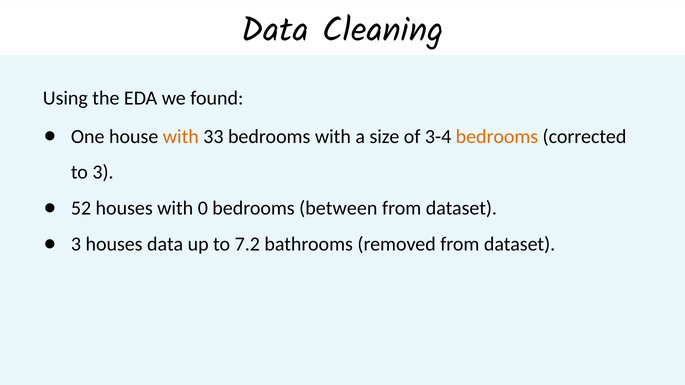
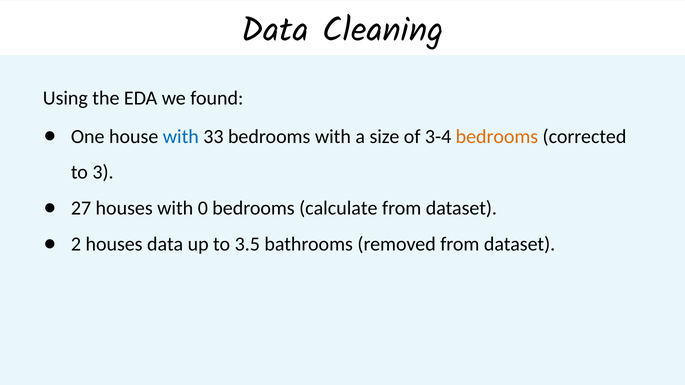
with colour: orange -> blue (181, 137)
52: 52 -> 27 (81, 208)
between: between -> calculate (338, 208)
3: 3 -> 2 (76, 244)
7.2: 7.2 -> 3.5 (247, 244)
